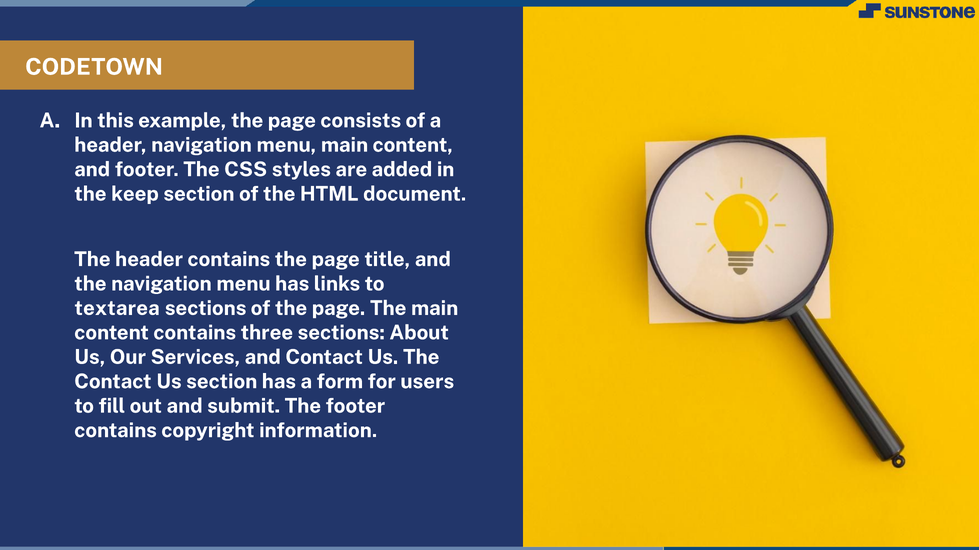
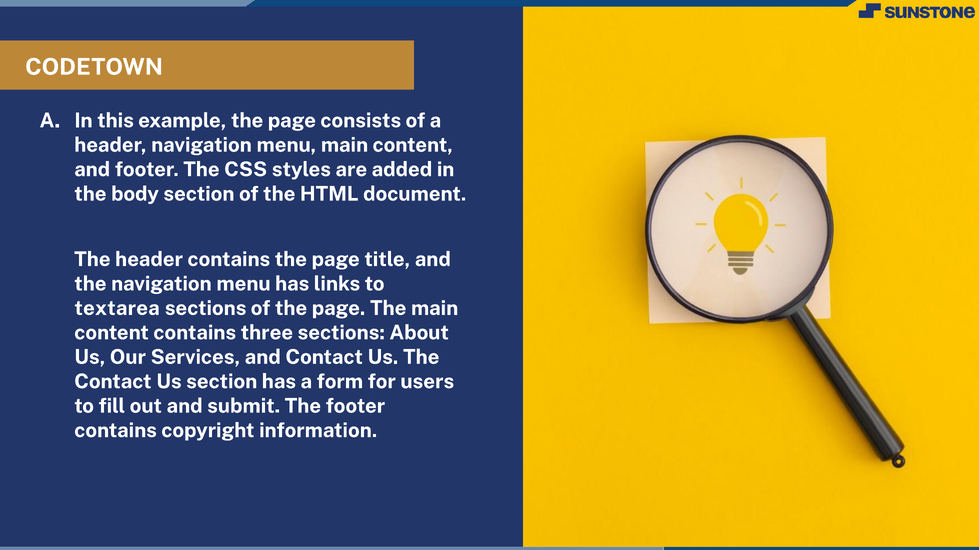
keep: keep -> body (135, 194)
